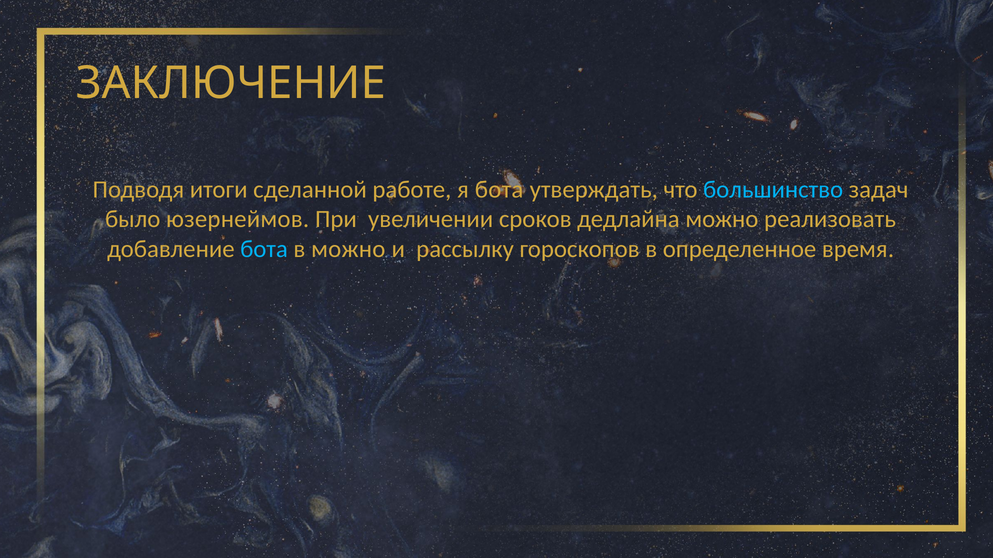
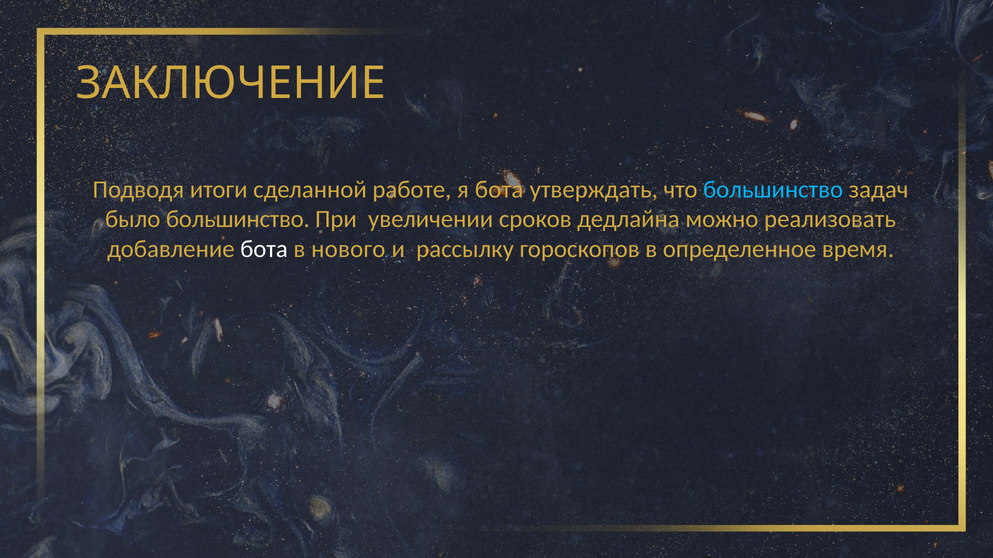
было юзернеймов: юзернеймов -> большинство (238, 219)
бота colour: light blue -> white (264, 249)
в можно: можно -> нового (348, 249)
